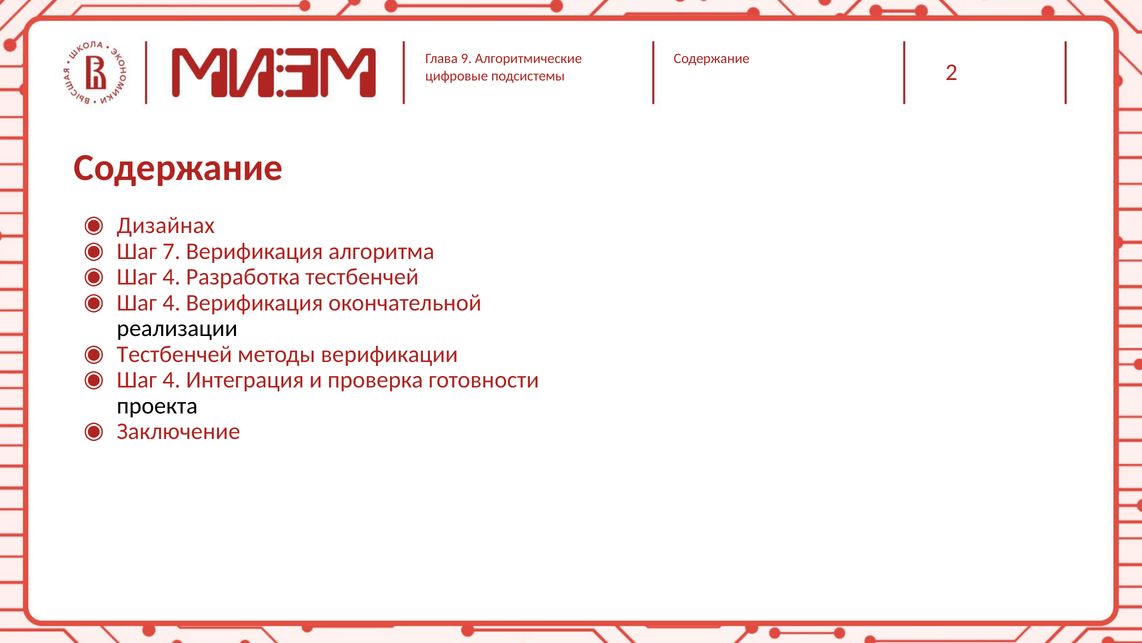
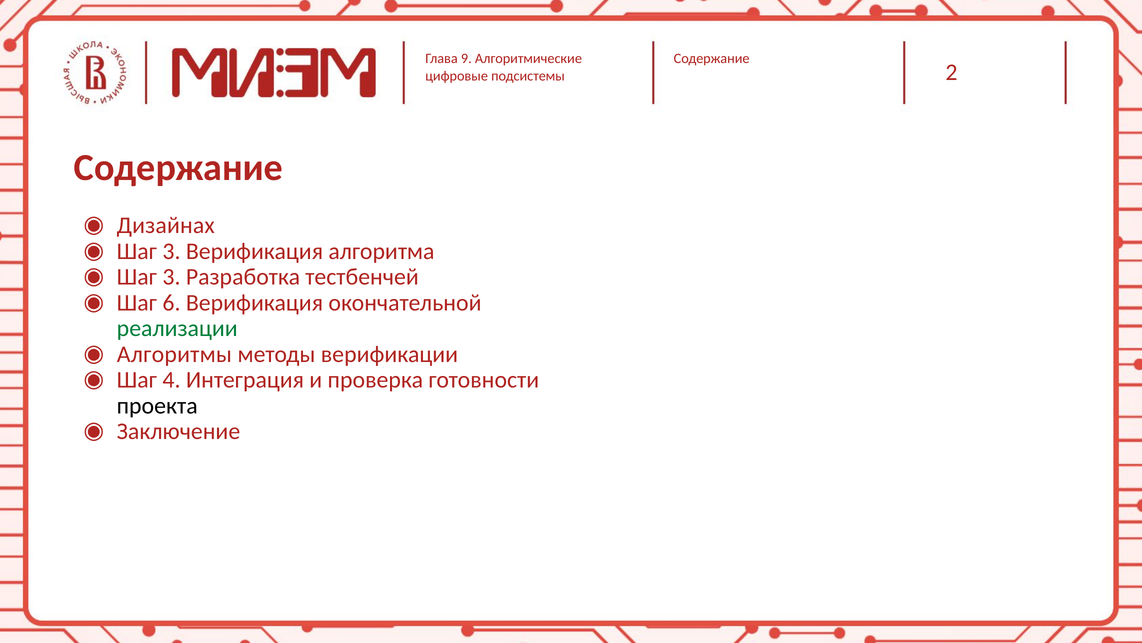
7: 7 -> 3 (171, 251)
4: 4 -> 3 (171, 277)
4: 4 -> 6 (171, 303)
реализации colour: black -> green (177, 328)
Тестбенчей: Тестбенчей -> Алгоритмы (174, 354)
